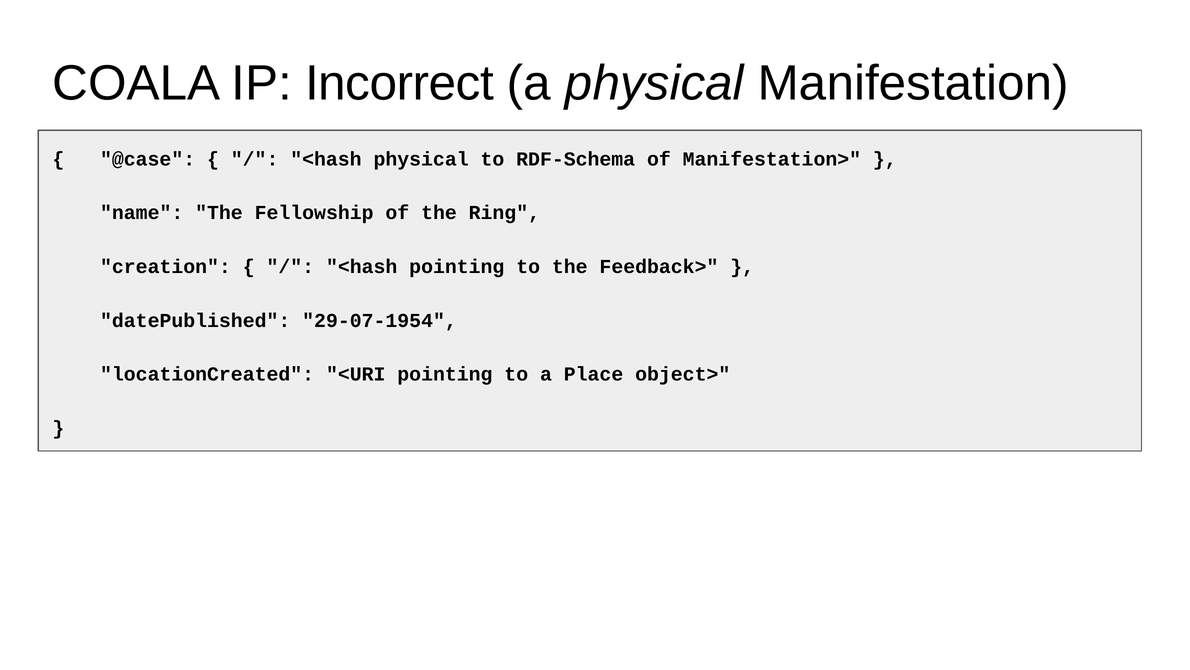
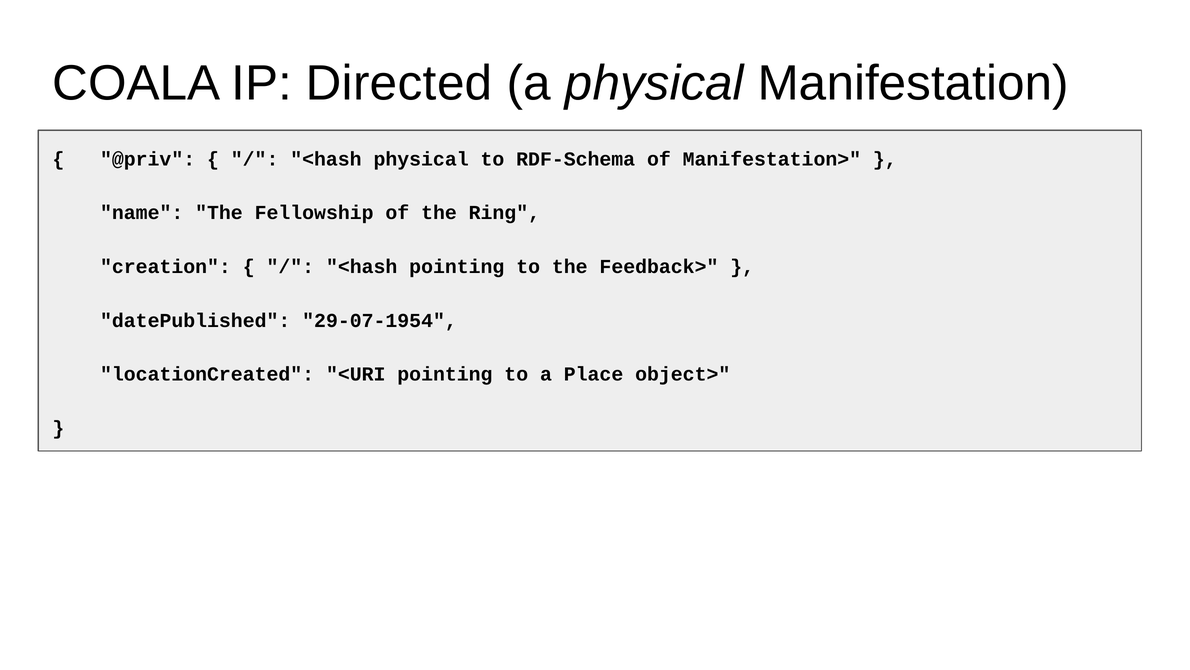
Incorrect: Incorrect -> Directed (399, 83)
@case: @case -> @priv (148, 159)
